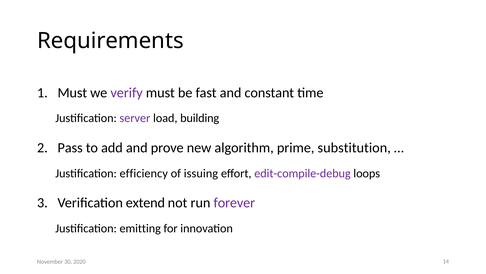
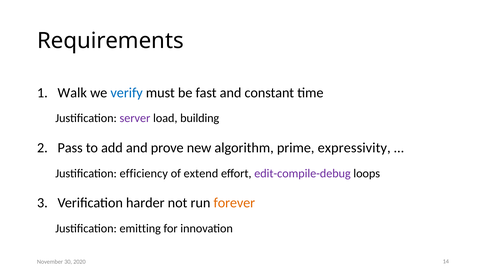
Must: Must -> Walk (72, 93)
verify colour: purple -> blue (127, 93)
substitution: substitution -> expressivity (354, 147)
issuing: issuing -> extend (201, 173)
extend: extend -> harder (145, 202)
forever colour: purple -> orange (234, 202)
